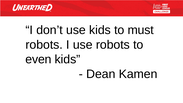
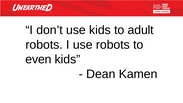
must: must -> adult (141, 30)
